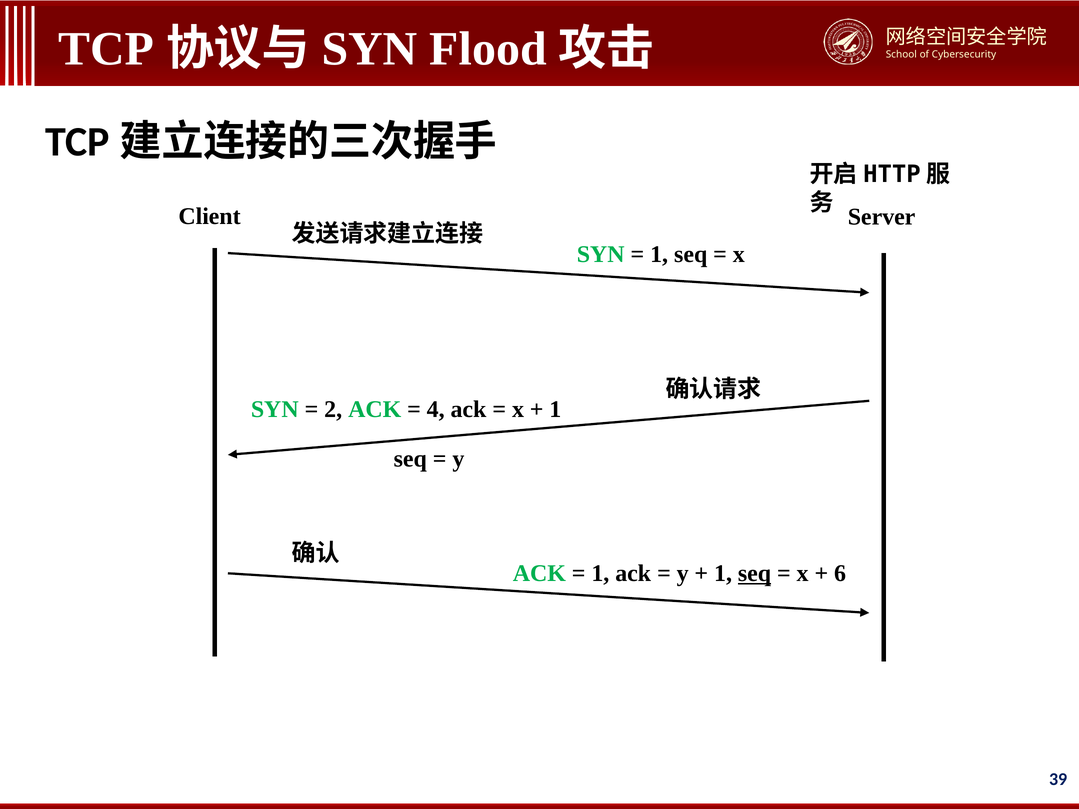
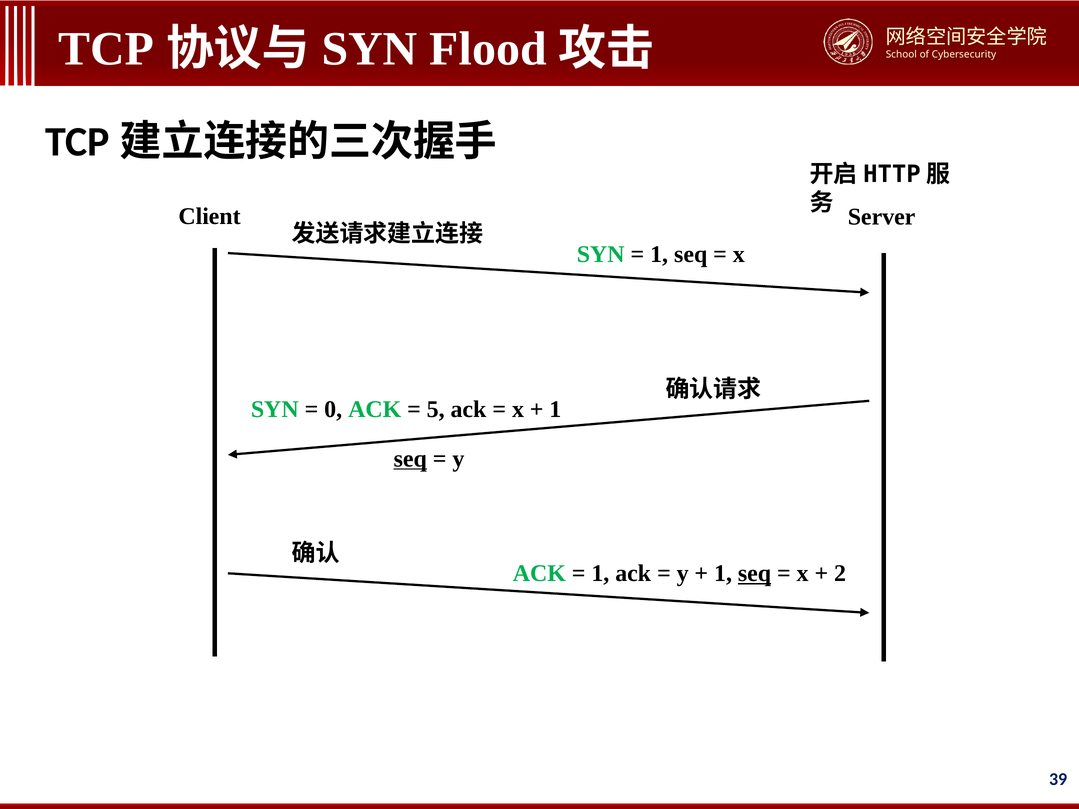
2: 2 -> 0 (333, 410)
4: 4 -> 5 (436, 410)
seq underline: none -> present (410, 459)
6: 6 -> 2 (840, 574)
